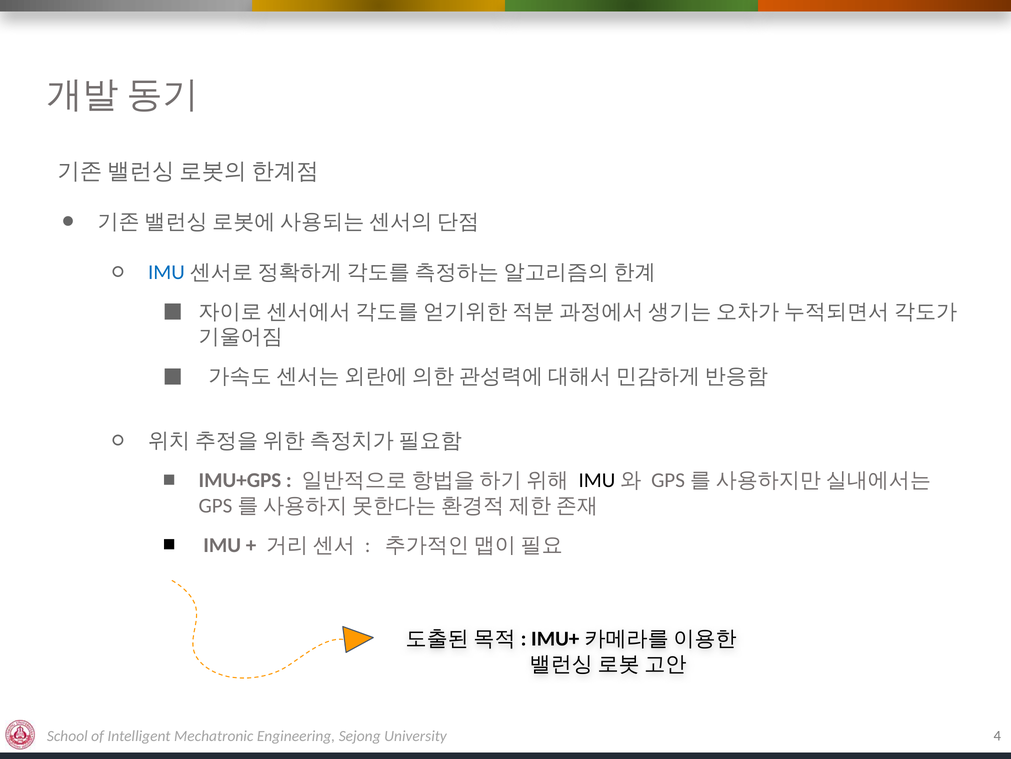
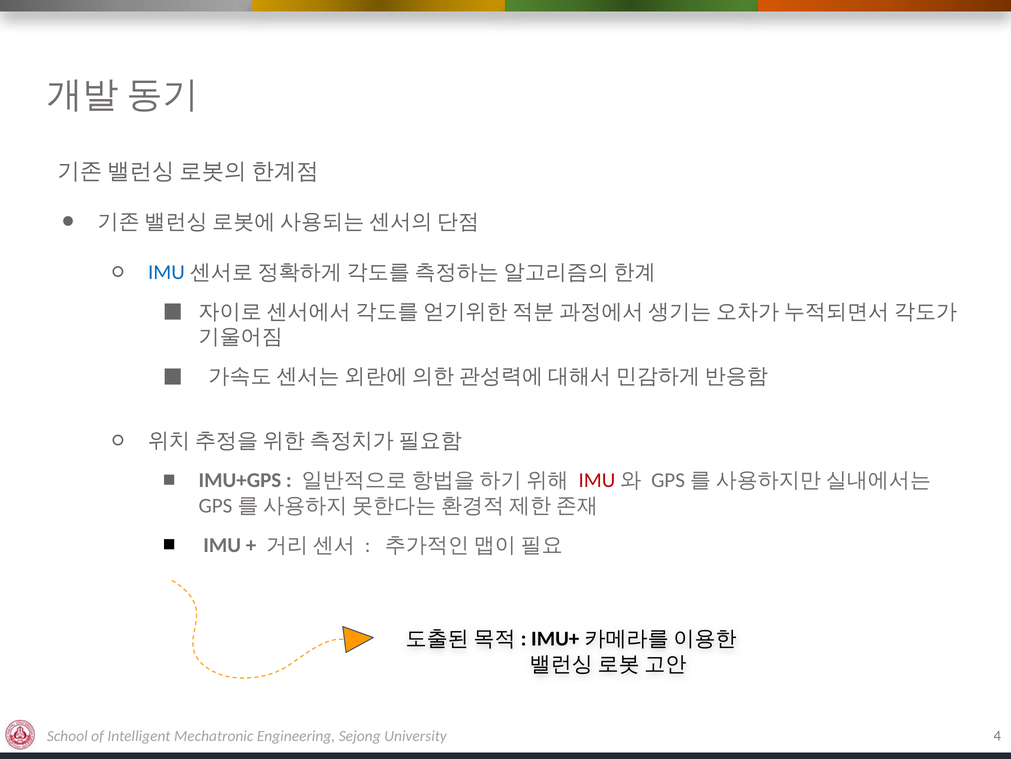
IMU colour: black -> red (597, 480)
